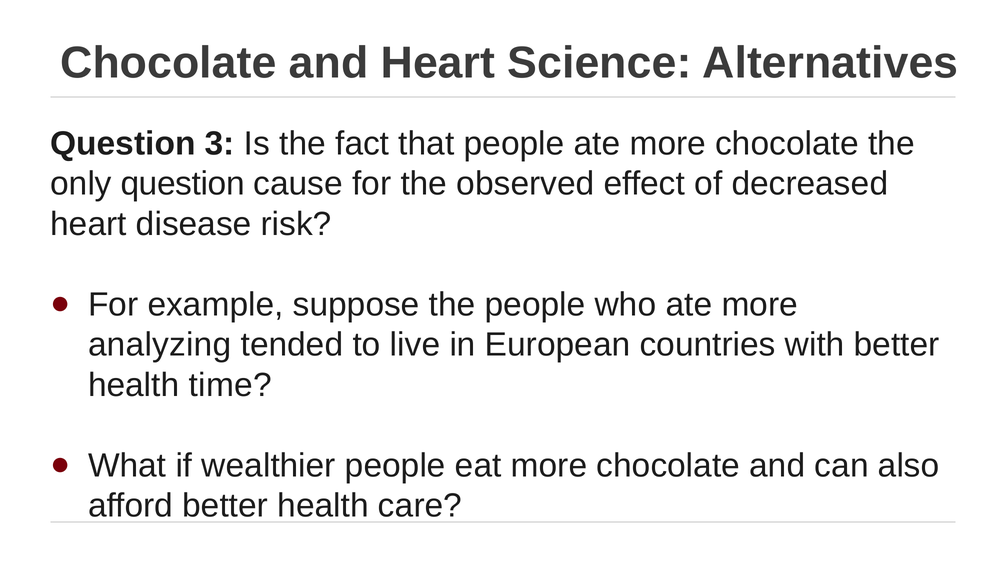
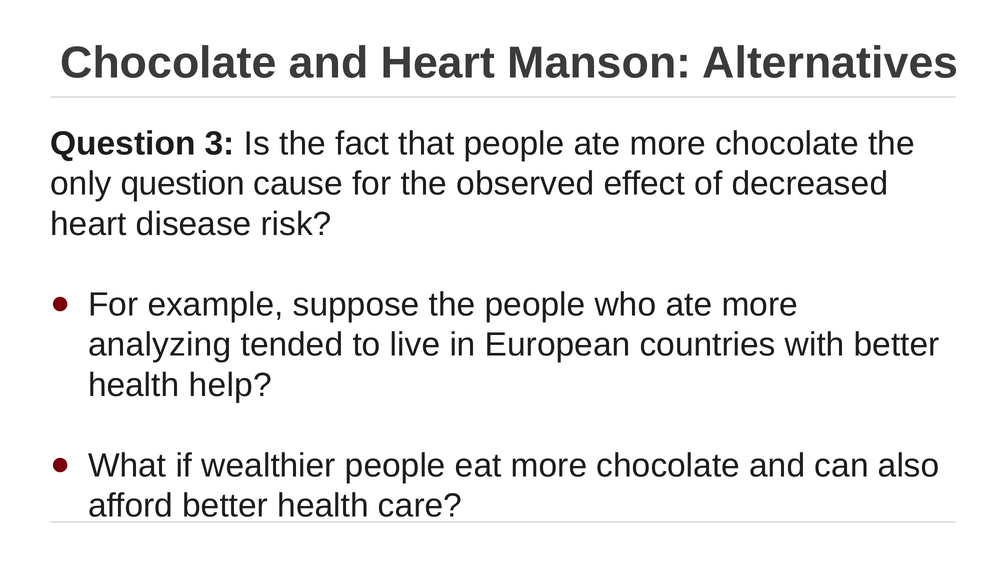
Science: Science -> Manson (599, 63)
time: time -> help (230, 385)
